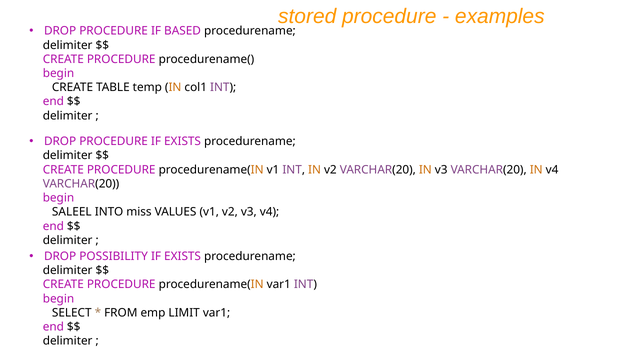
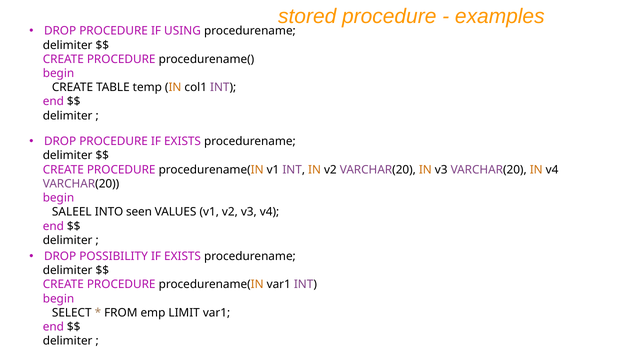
BASED: BASED -> USING (183, 31)
miss: miss -> seen (139, 212)
